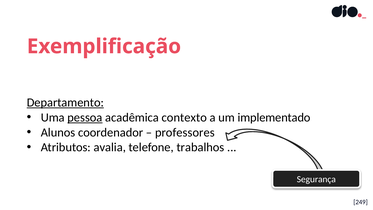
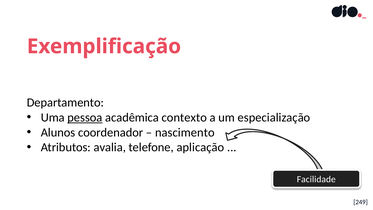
Departamento underline: present -> none (65, 102)
implementado: implementado -> especialização (274, 117)
professores: professores -> nascimento (185, 132)
trabalhos: trabalhos -> aplicação (200, 147)
Segurança: Segurança -> Facilidade (316, 179)
